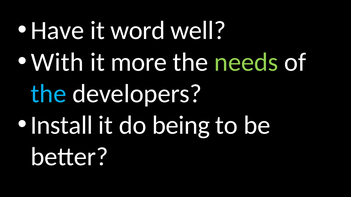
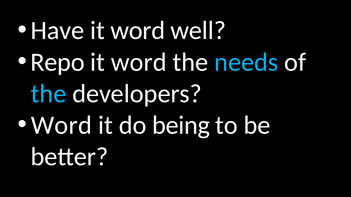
With: With -> Repo (58, 62)
more: more -> word (139, 62)
needs colour: light green -> light blue (246, 62)
Install: Install -> Word (61, 125)
